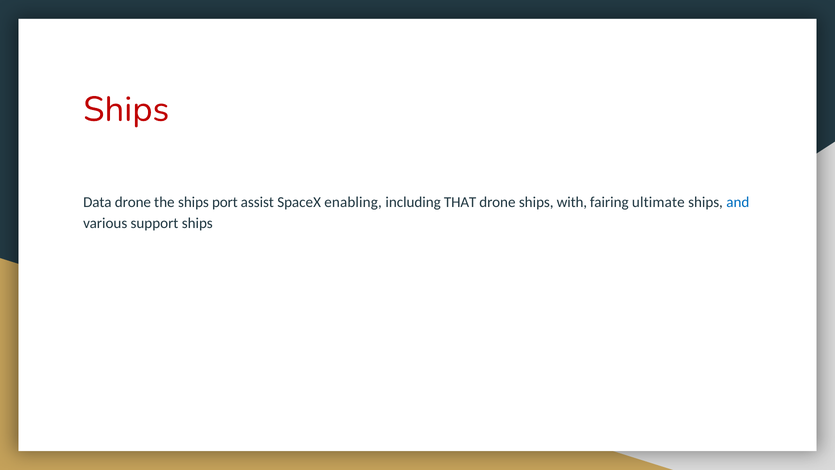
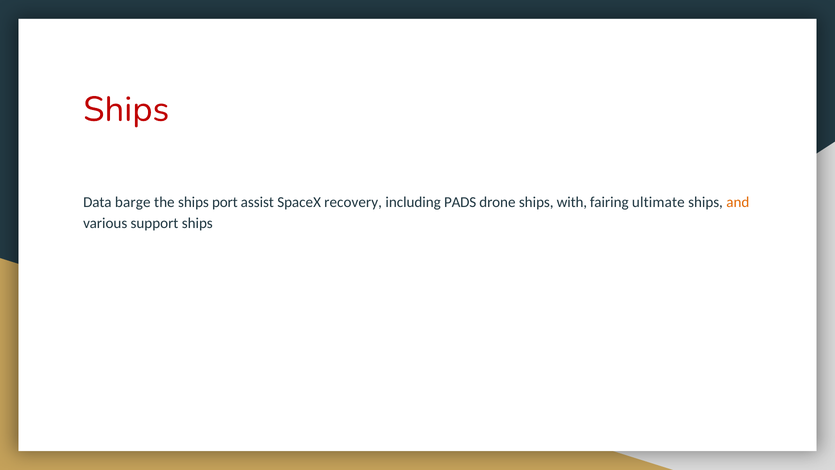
Data drone: drone -> barge (133, 202)
enabling: enabling -> recovery (353, 202)
THAT: THAT -> PADS (460, 202)
and colour: blue -> orange (738, 202)
